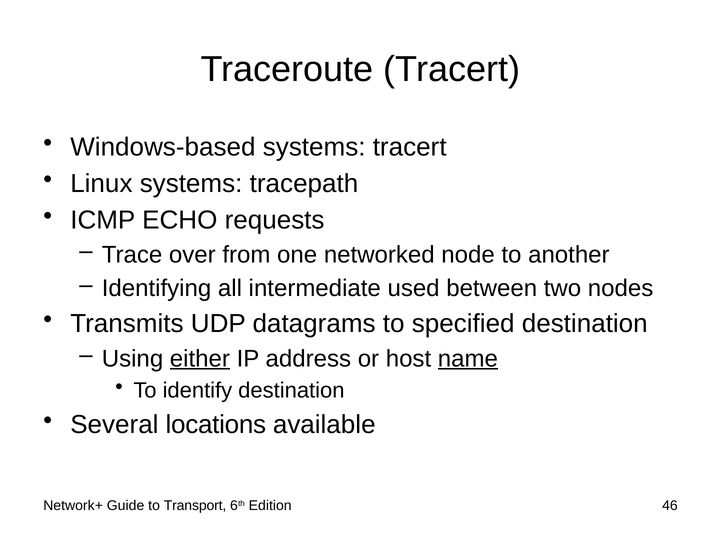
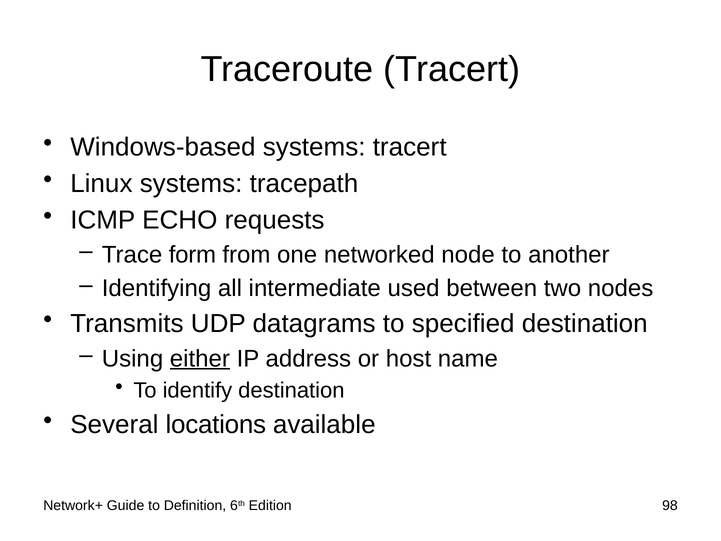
over: over -> form (192, 255)
name underline: present -> none (468, 358)
Transport: Transport -> Definition (195, 505)
46: 46 -> 98 (670, 505)
